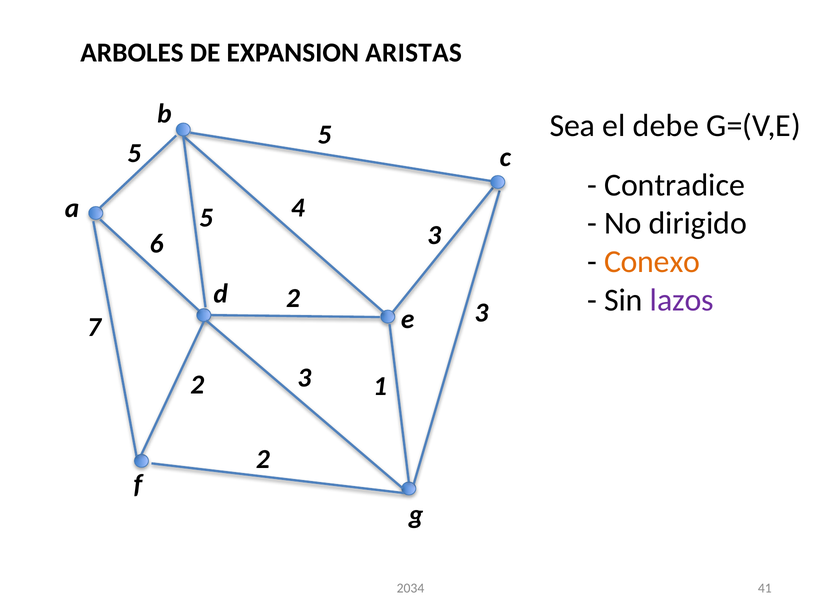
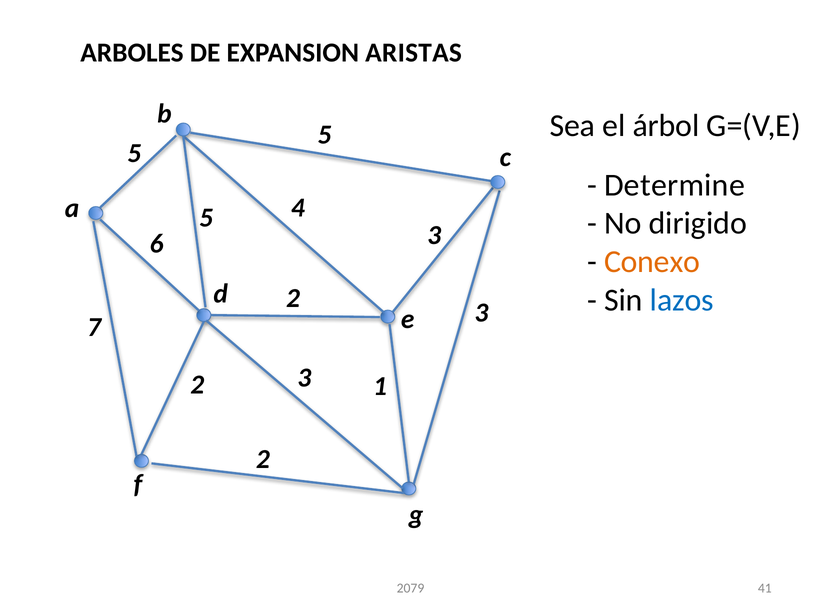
debe: debe -> árbol (666, 126)
Contradice: Contradice -> Determine (674, 185)
lazos colour: purple -> blue (682, 300)
2034: 2034 -> 2079 (410, 588)
